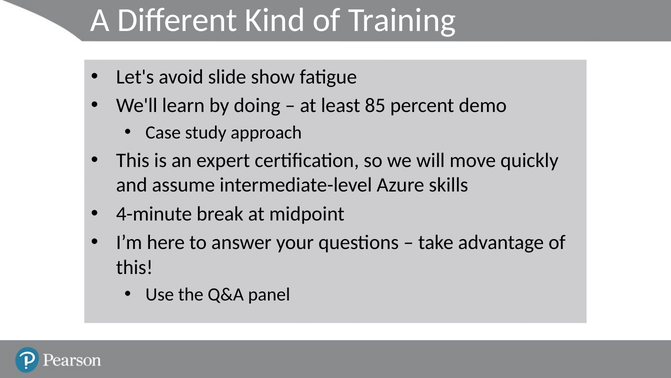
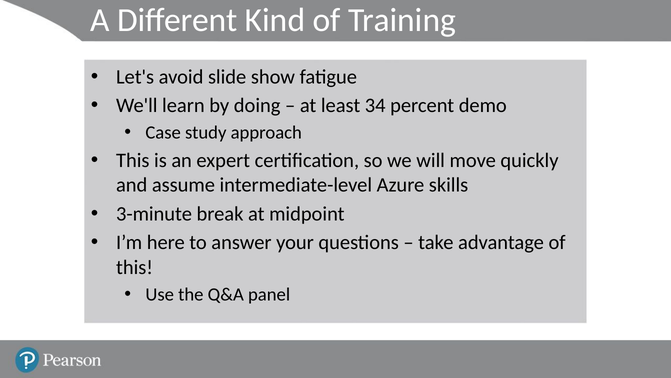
85: 85 -> 34 (375, 106)
4-minute: 4-minute -> 3-minute (154, 214)
